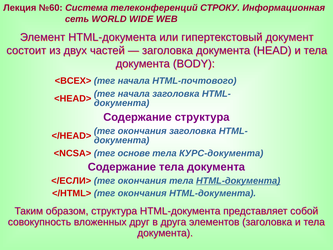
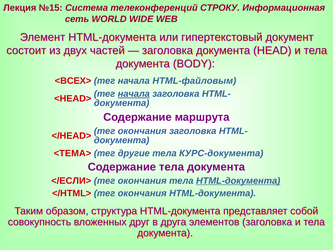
№60: №60 -> №15 (51, 8)
HTML-почтового: HTML-почтового -> HTML-файловым (194, 81)
начала underline: none -> present (134, 94)
Содержание структура: структура -> маршрута (202, 117)
<NCSA>: <NCSA> -> <ТЕМА> (72, 153)
основе: основе -> другие (134, 153)
